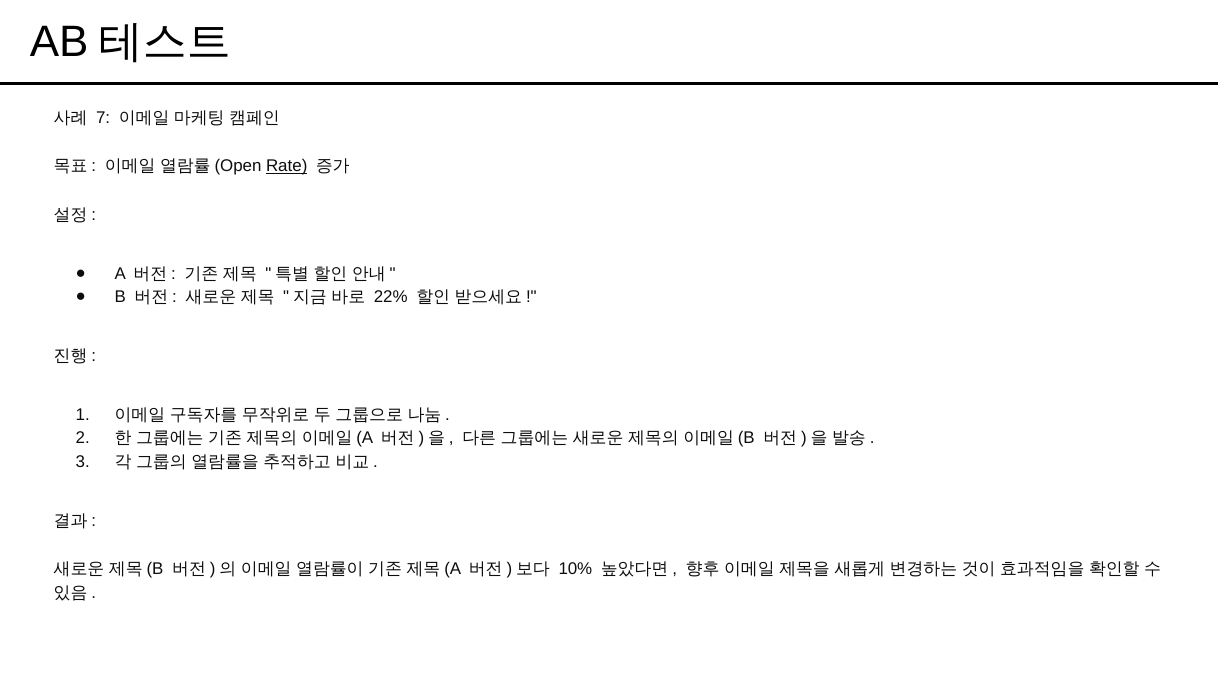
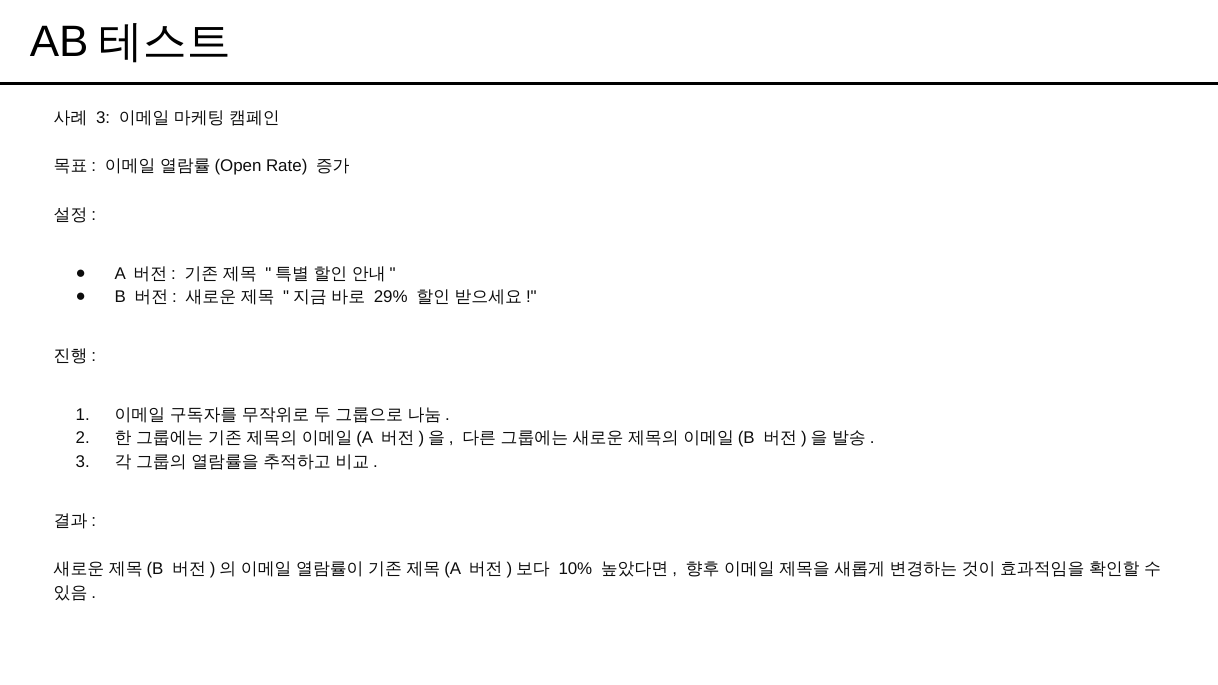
7: 7 -> 3 (103, 118)
Rate underline: present -> none (287, 166)
22%: 22% -> 29% (391, 297)
